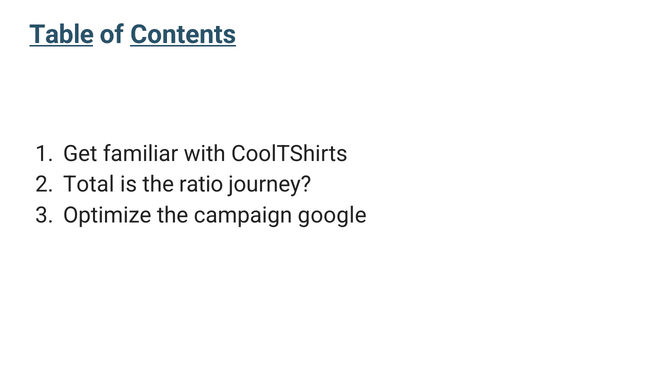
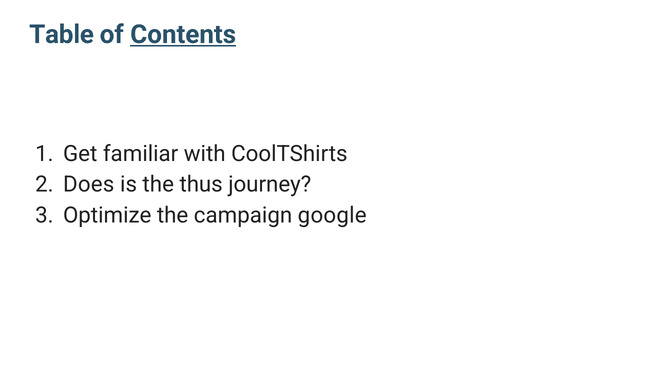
Table underline: present -> none (62, 34)
Total: Total -> Does (89, 185)
ratio: ratio -> thus (201, 185)
